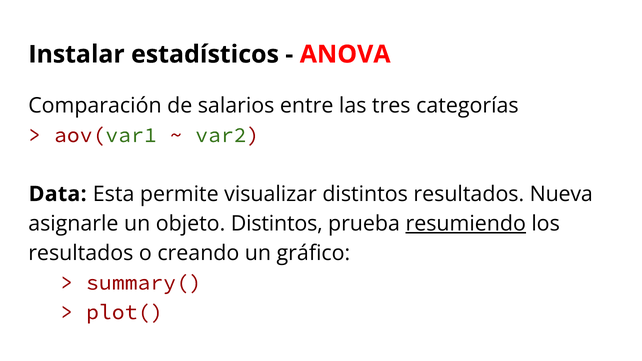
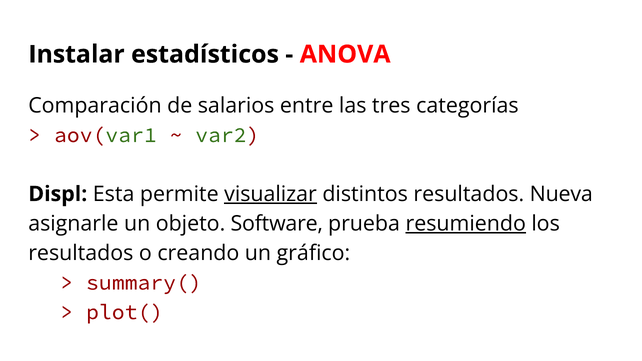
Data: Data -> Displ (58, 194)
visualizar underline: none -> present (271, 194)
objeto Distintos: Distintos -> Software (277, 224)
